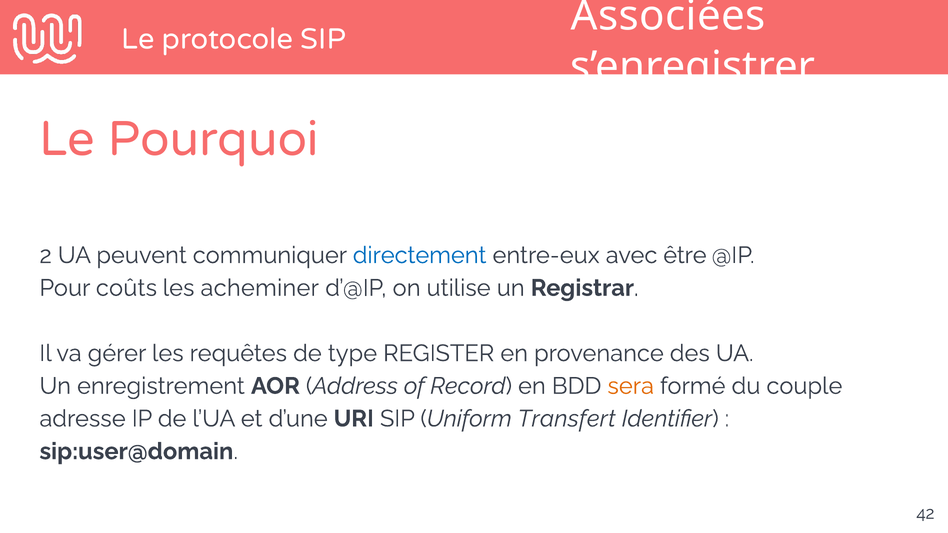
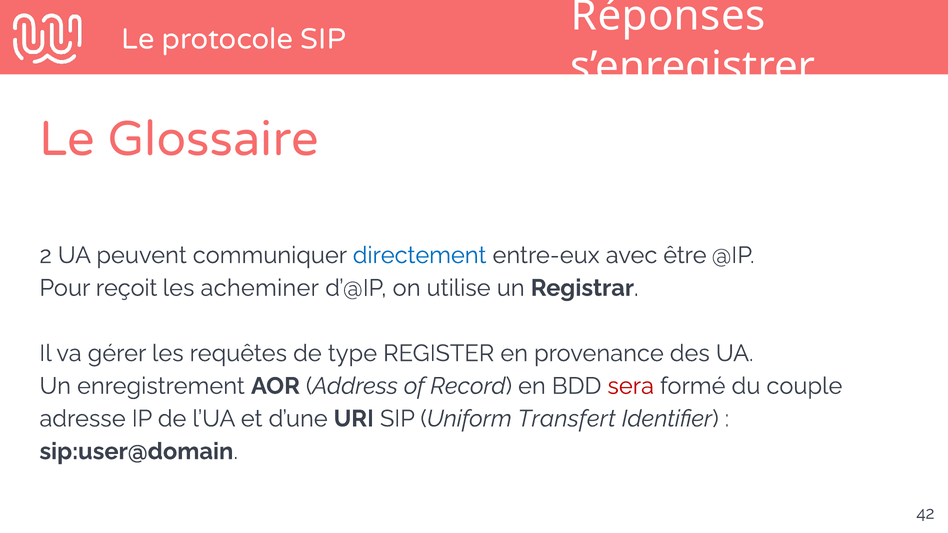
Associées: Associées -> Réponses (668, 16)
Pourquoi: Pourquoi -> Glossaire (213, 139)
coûts: coûts -> reçoit (127, 288)
sera colour: orange -> red (631, 386)
